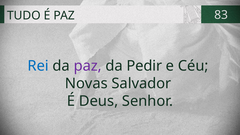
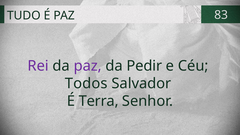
Rei colour: blue -> purple (38, 66)
Novas: Novas -> Todos (86, 83)
Deus: Deus -> Terra (99, 101)
